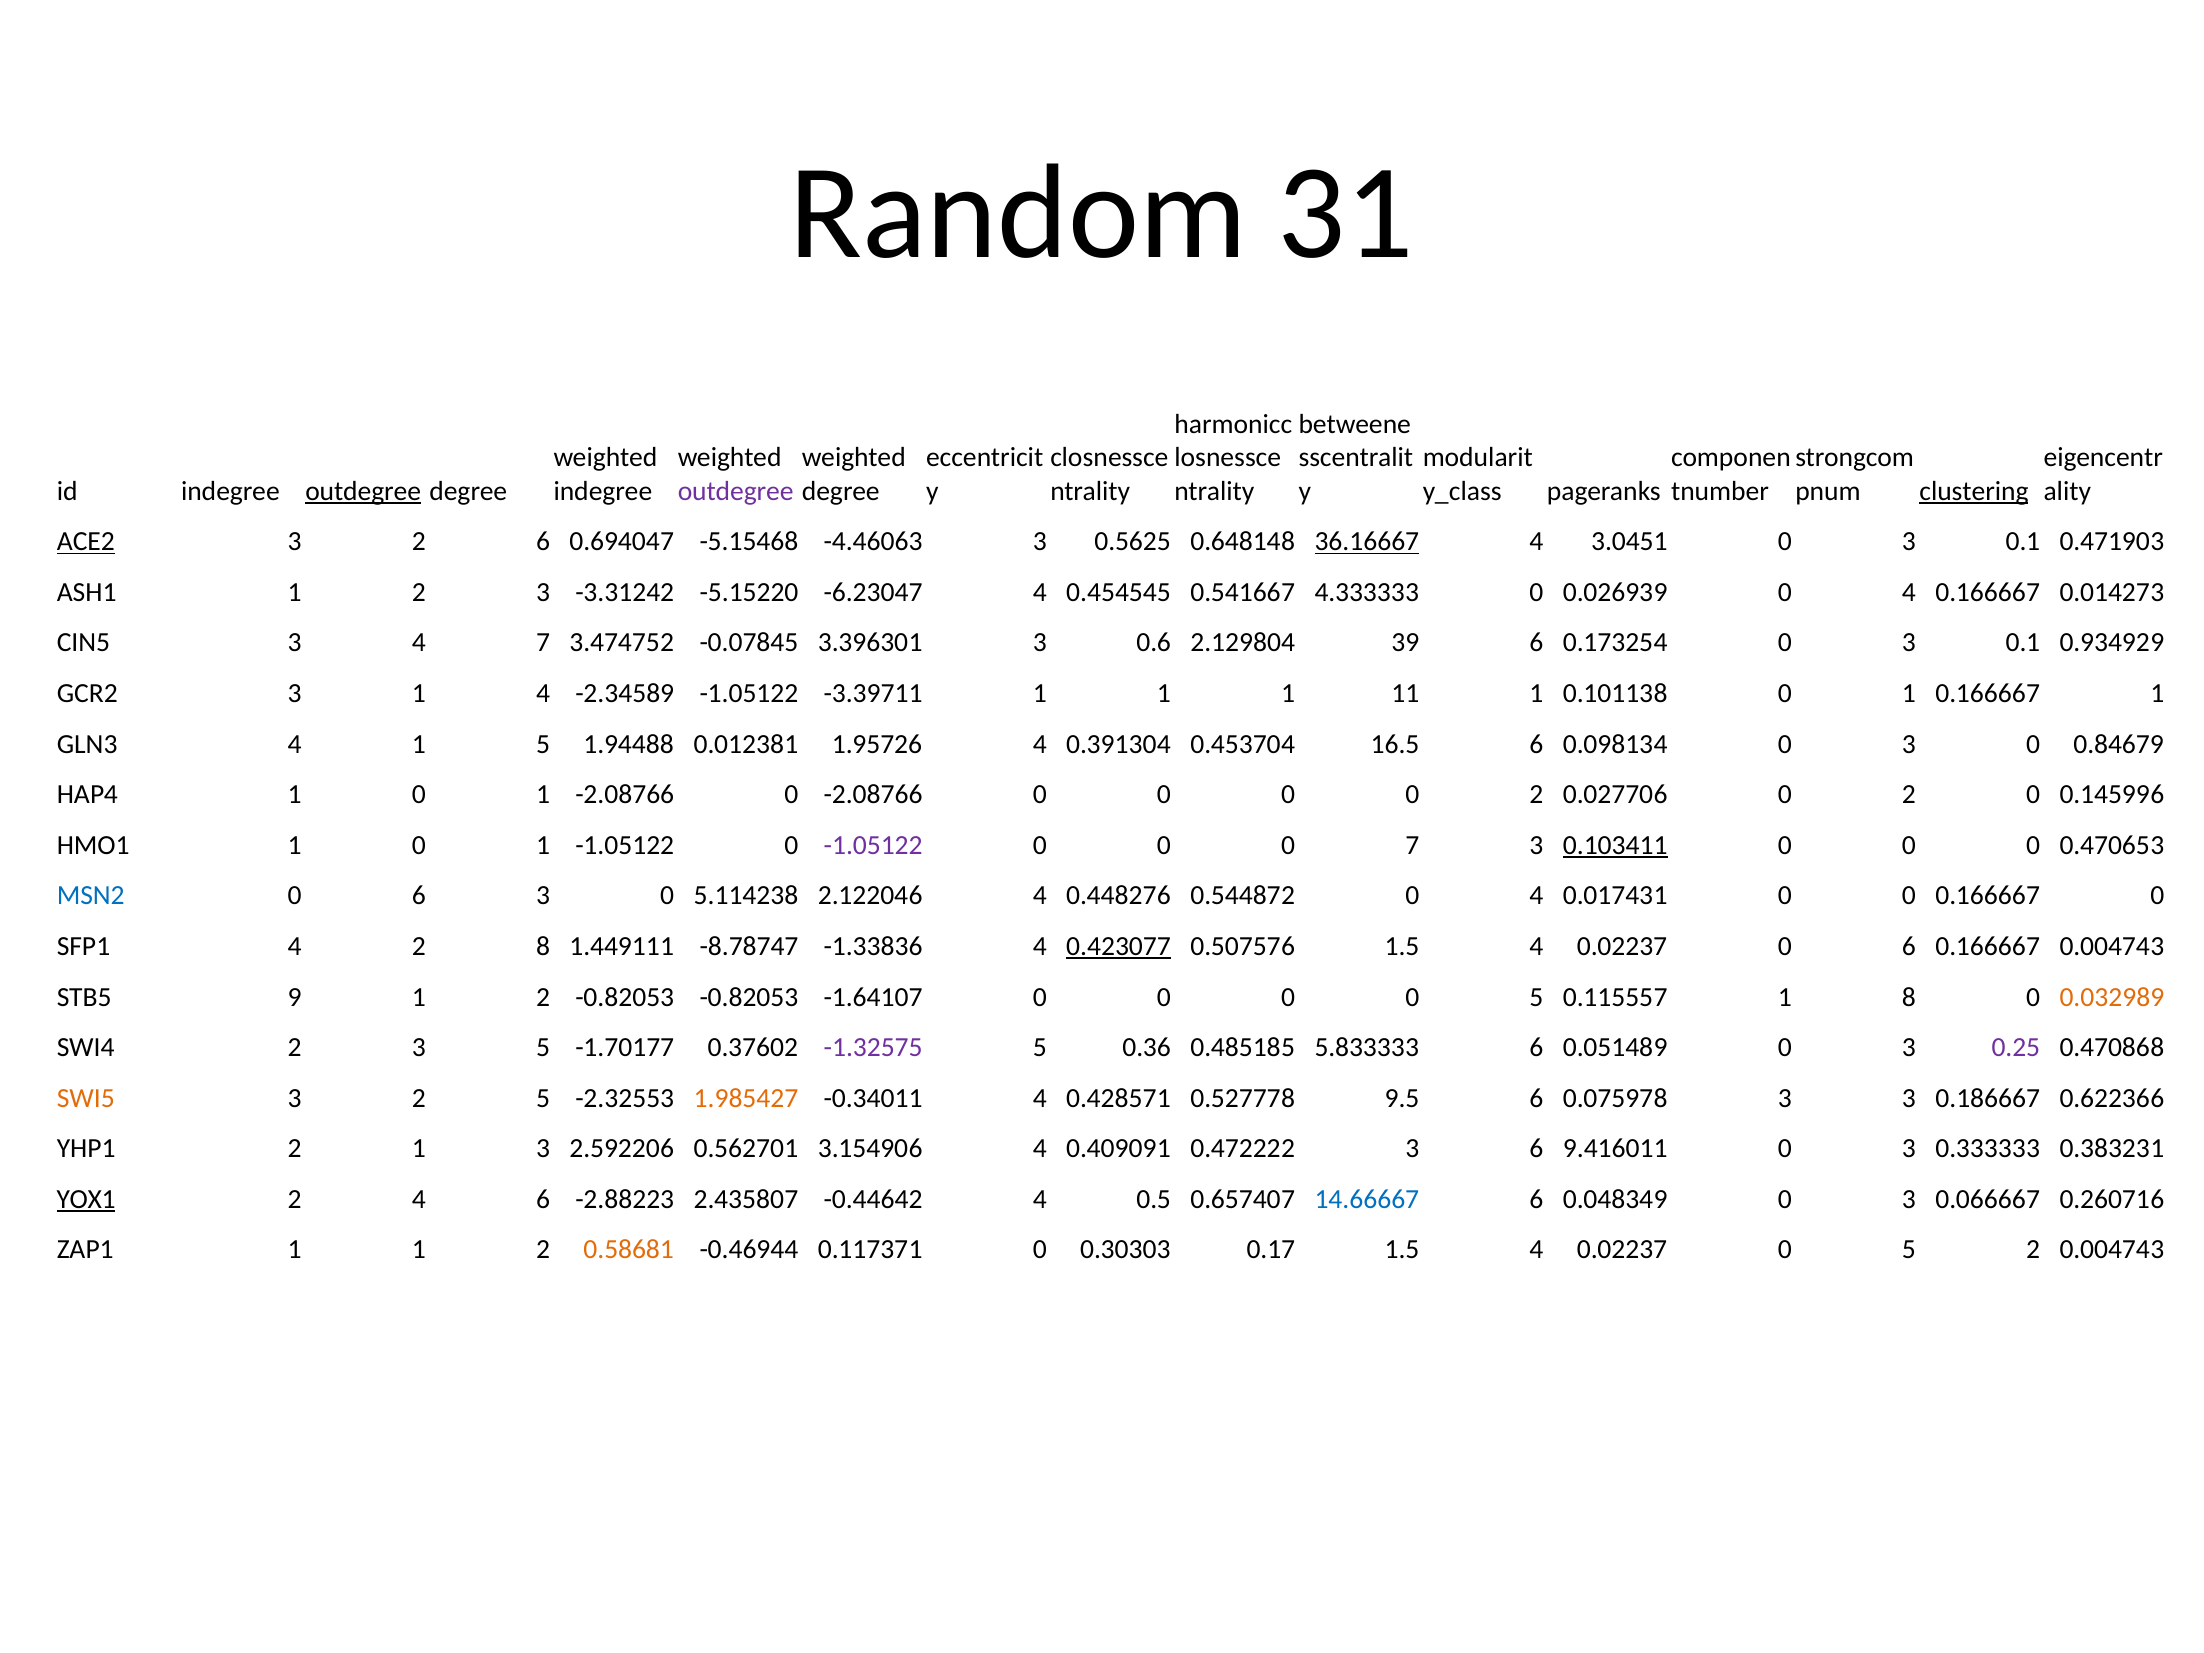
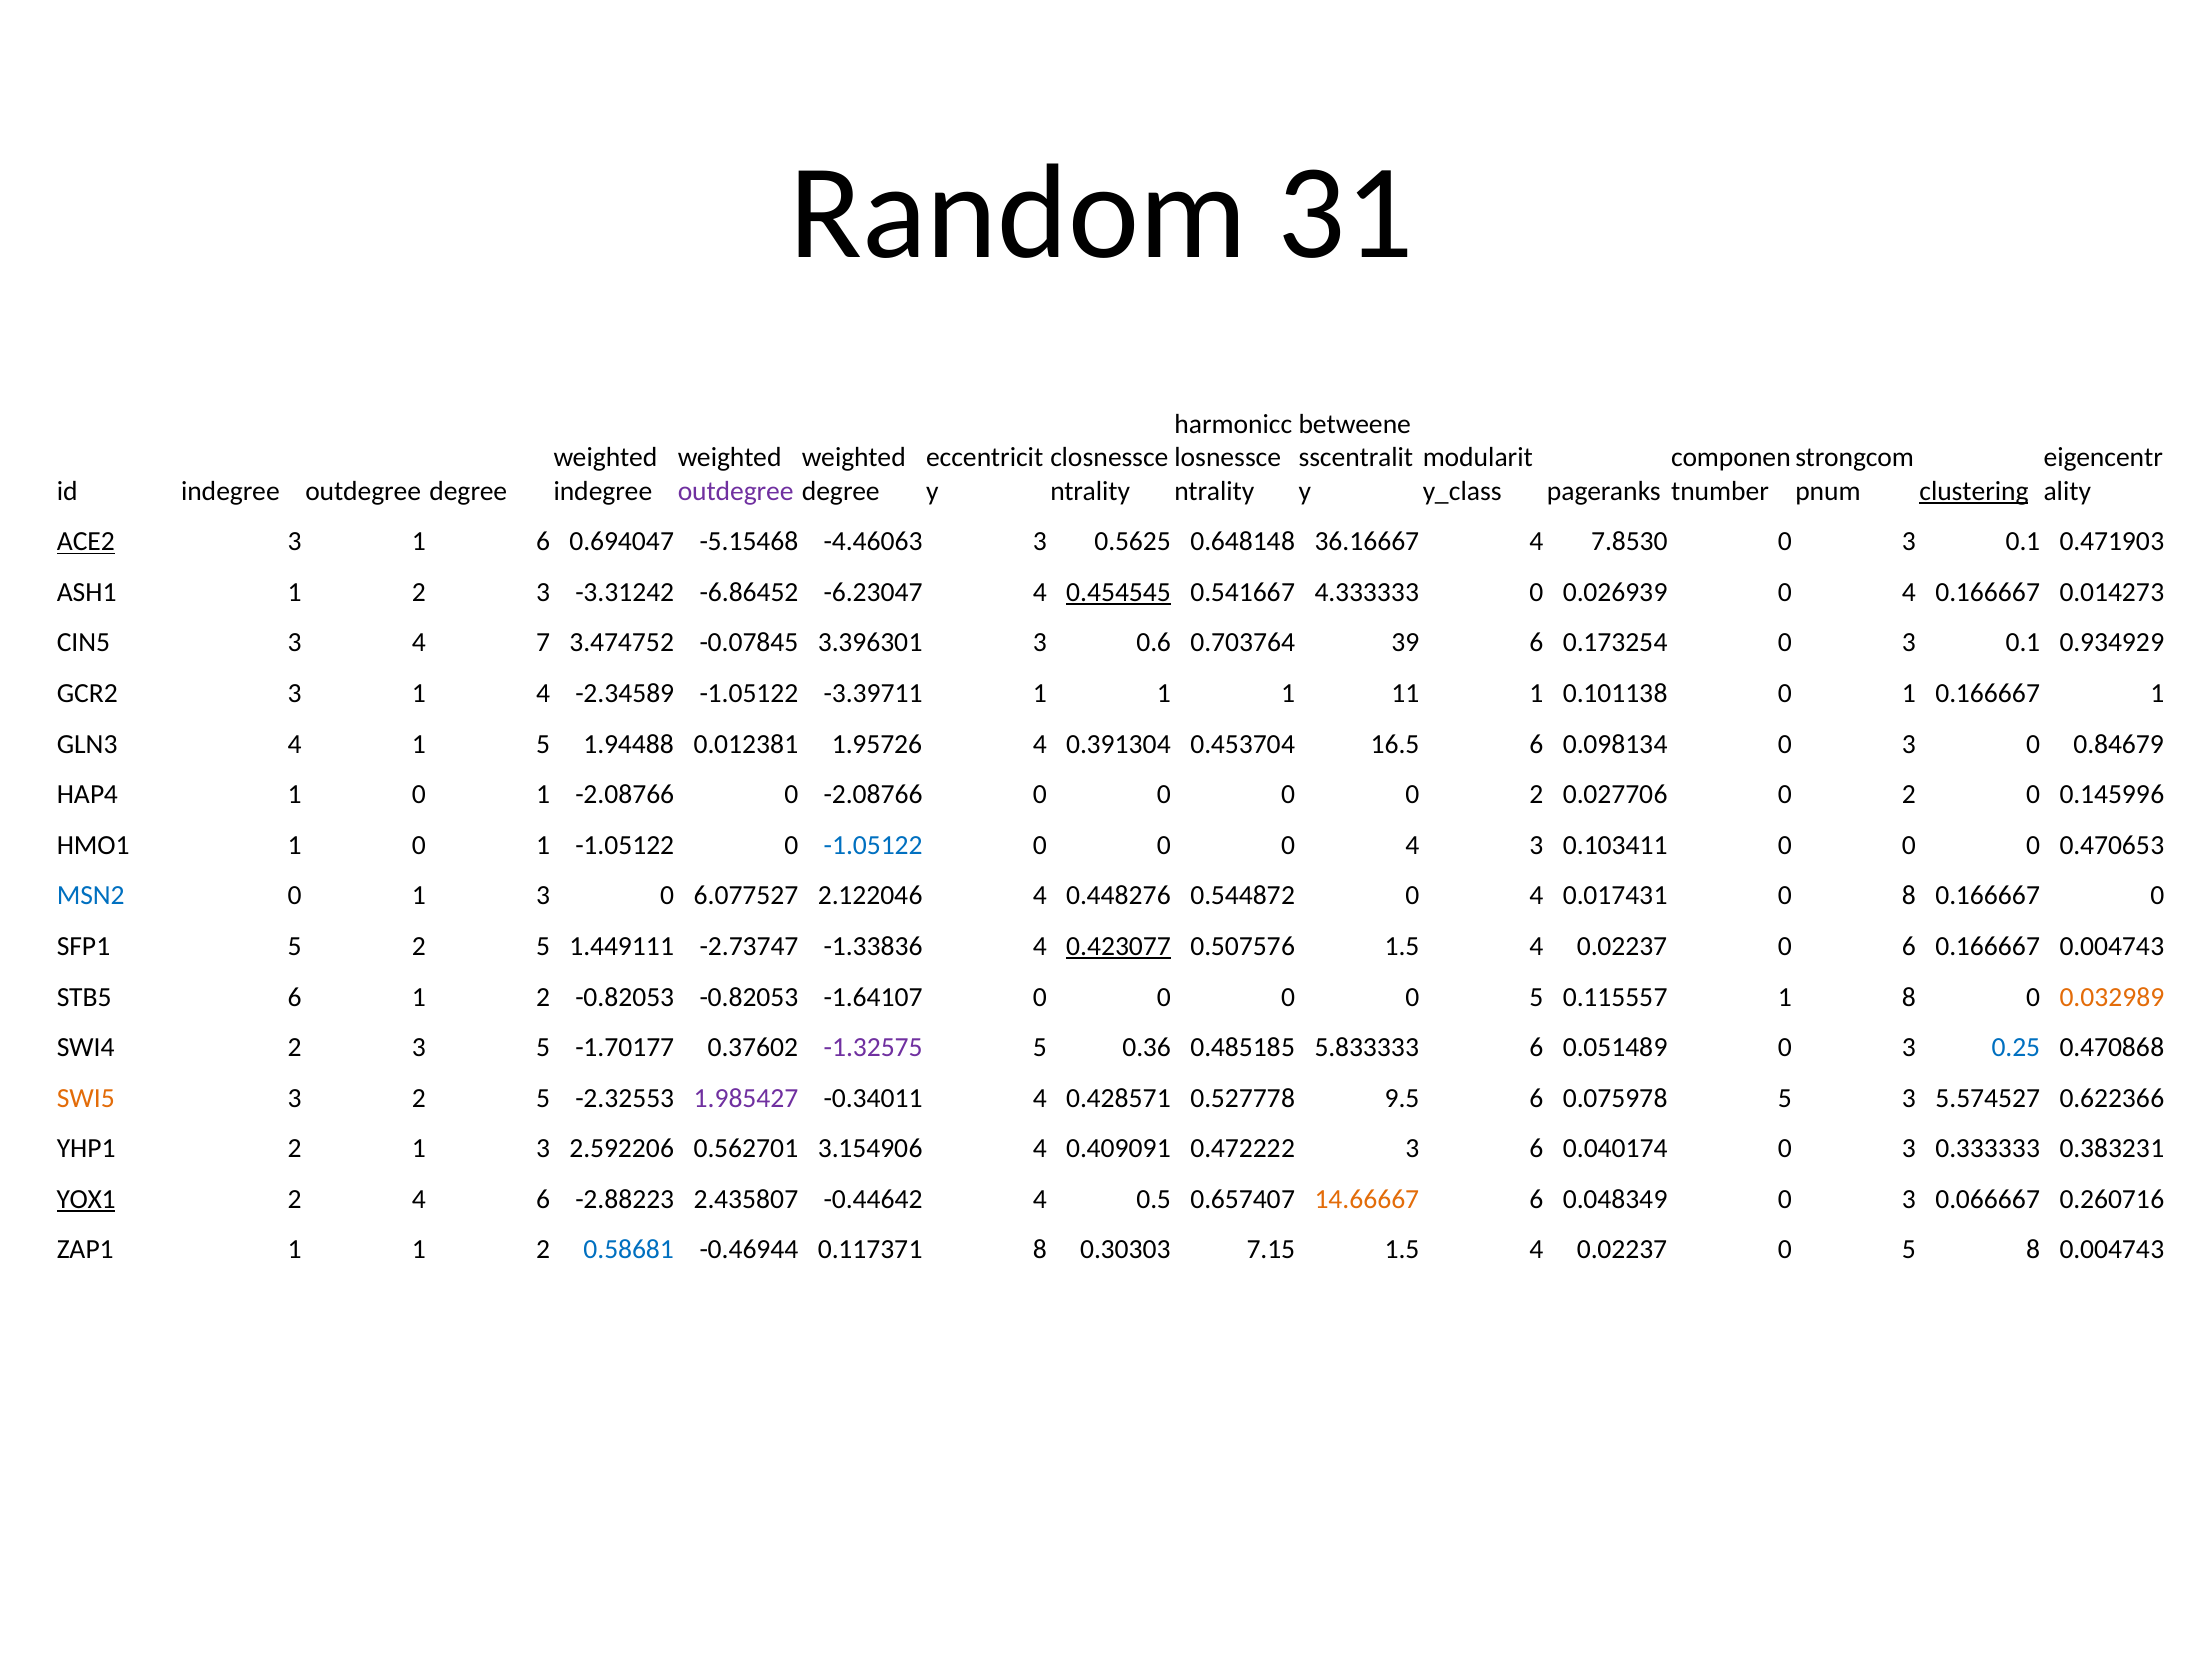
outdegree underline: present -> none (363, 491)
2: 2 -> 1 (419, 542)
36.16667 underline: present -> none (1367, 542)
3.0451: 3.0451 -> 7.8530 (1629, 542)
-5.15220: -5.15220 -> -6.86452 (749, 592)
0.454545 underline: none -> present (1119, 592)
2.129804: 2.129804 -> 0.703764 (1243, 643)
-1.05122 colour: purple -> blue (873, 845)
0 0 7: 7 -> 4 (1412, 845)
0.103411 underline: present -> none (1615, 845)
6: 6 -> 1 (419, 896)
5.114238: 5.114238 -> 6.077527 (746, 896)
0.017431 0 0: 0 -> 8 (1909, 896)
SFP1 4: 4 -> 5 (295, 946)
8: 8 -> 5 (543, 946)
-8.78747: -8.78747 -> -2.73747 (749, 946)
STB5 9: 9 -> 6 (295, 997)
0.25 colour: purple -> blue (2016, 1048)
1.985427 colour: orange -> purple (746, 1098)
0.075978 3: 3 -> 5 (1785, 1098)
0.186667: 0.186667 -> 5.574527 (1988, 1098)
9.416011: 9.416011 -> 0.040174 (1615, 1149)
14.66667 colour: blue -> orange (1367, 1199)
0.58681 colour: orange -> blue (629, 1250)
0.117371 0: 0 -> 8 (1040, 1250)
0.17: 0.17 -> 7.15 (1271, 1250)
5 2: 2 -> 8 (2033, 1250)
